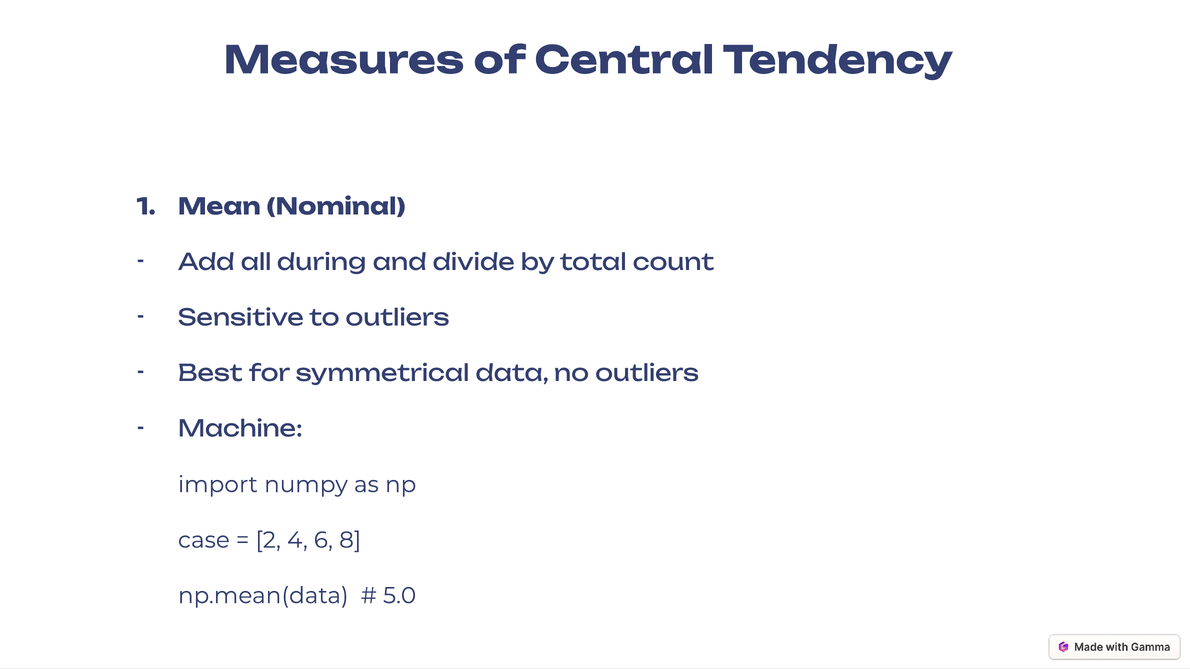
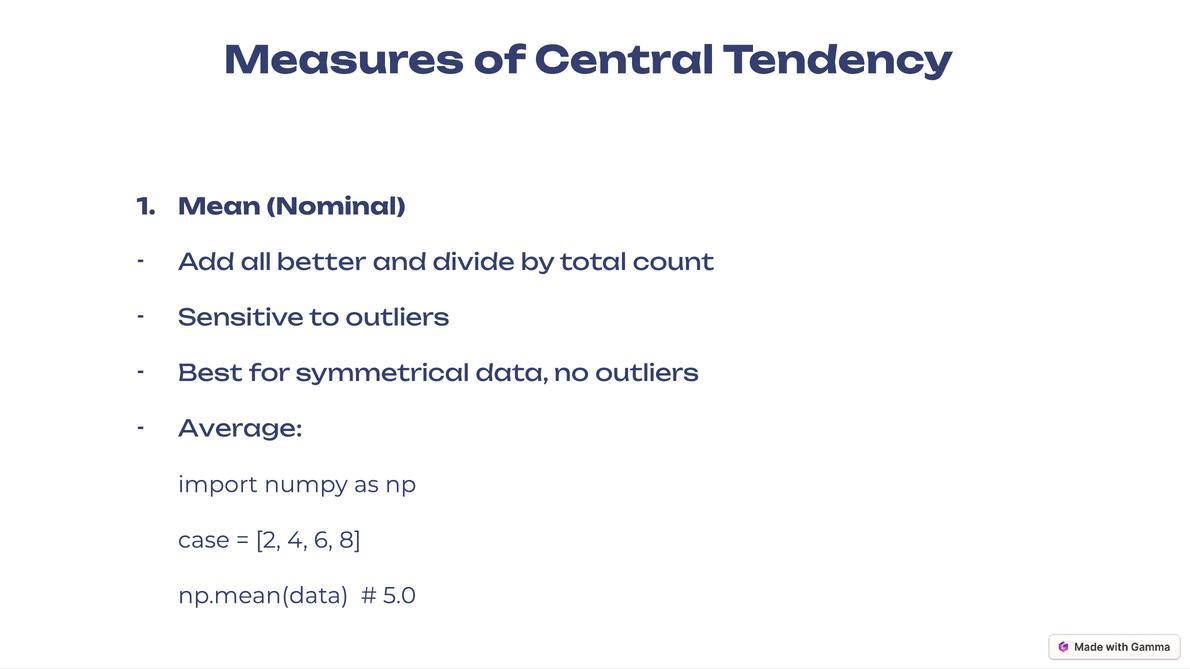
during: during -> better (322, 263)
Machine: Machine -> Average (240, 429)
